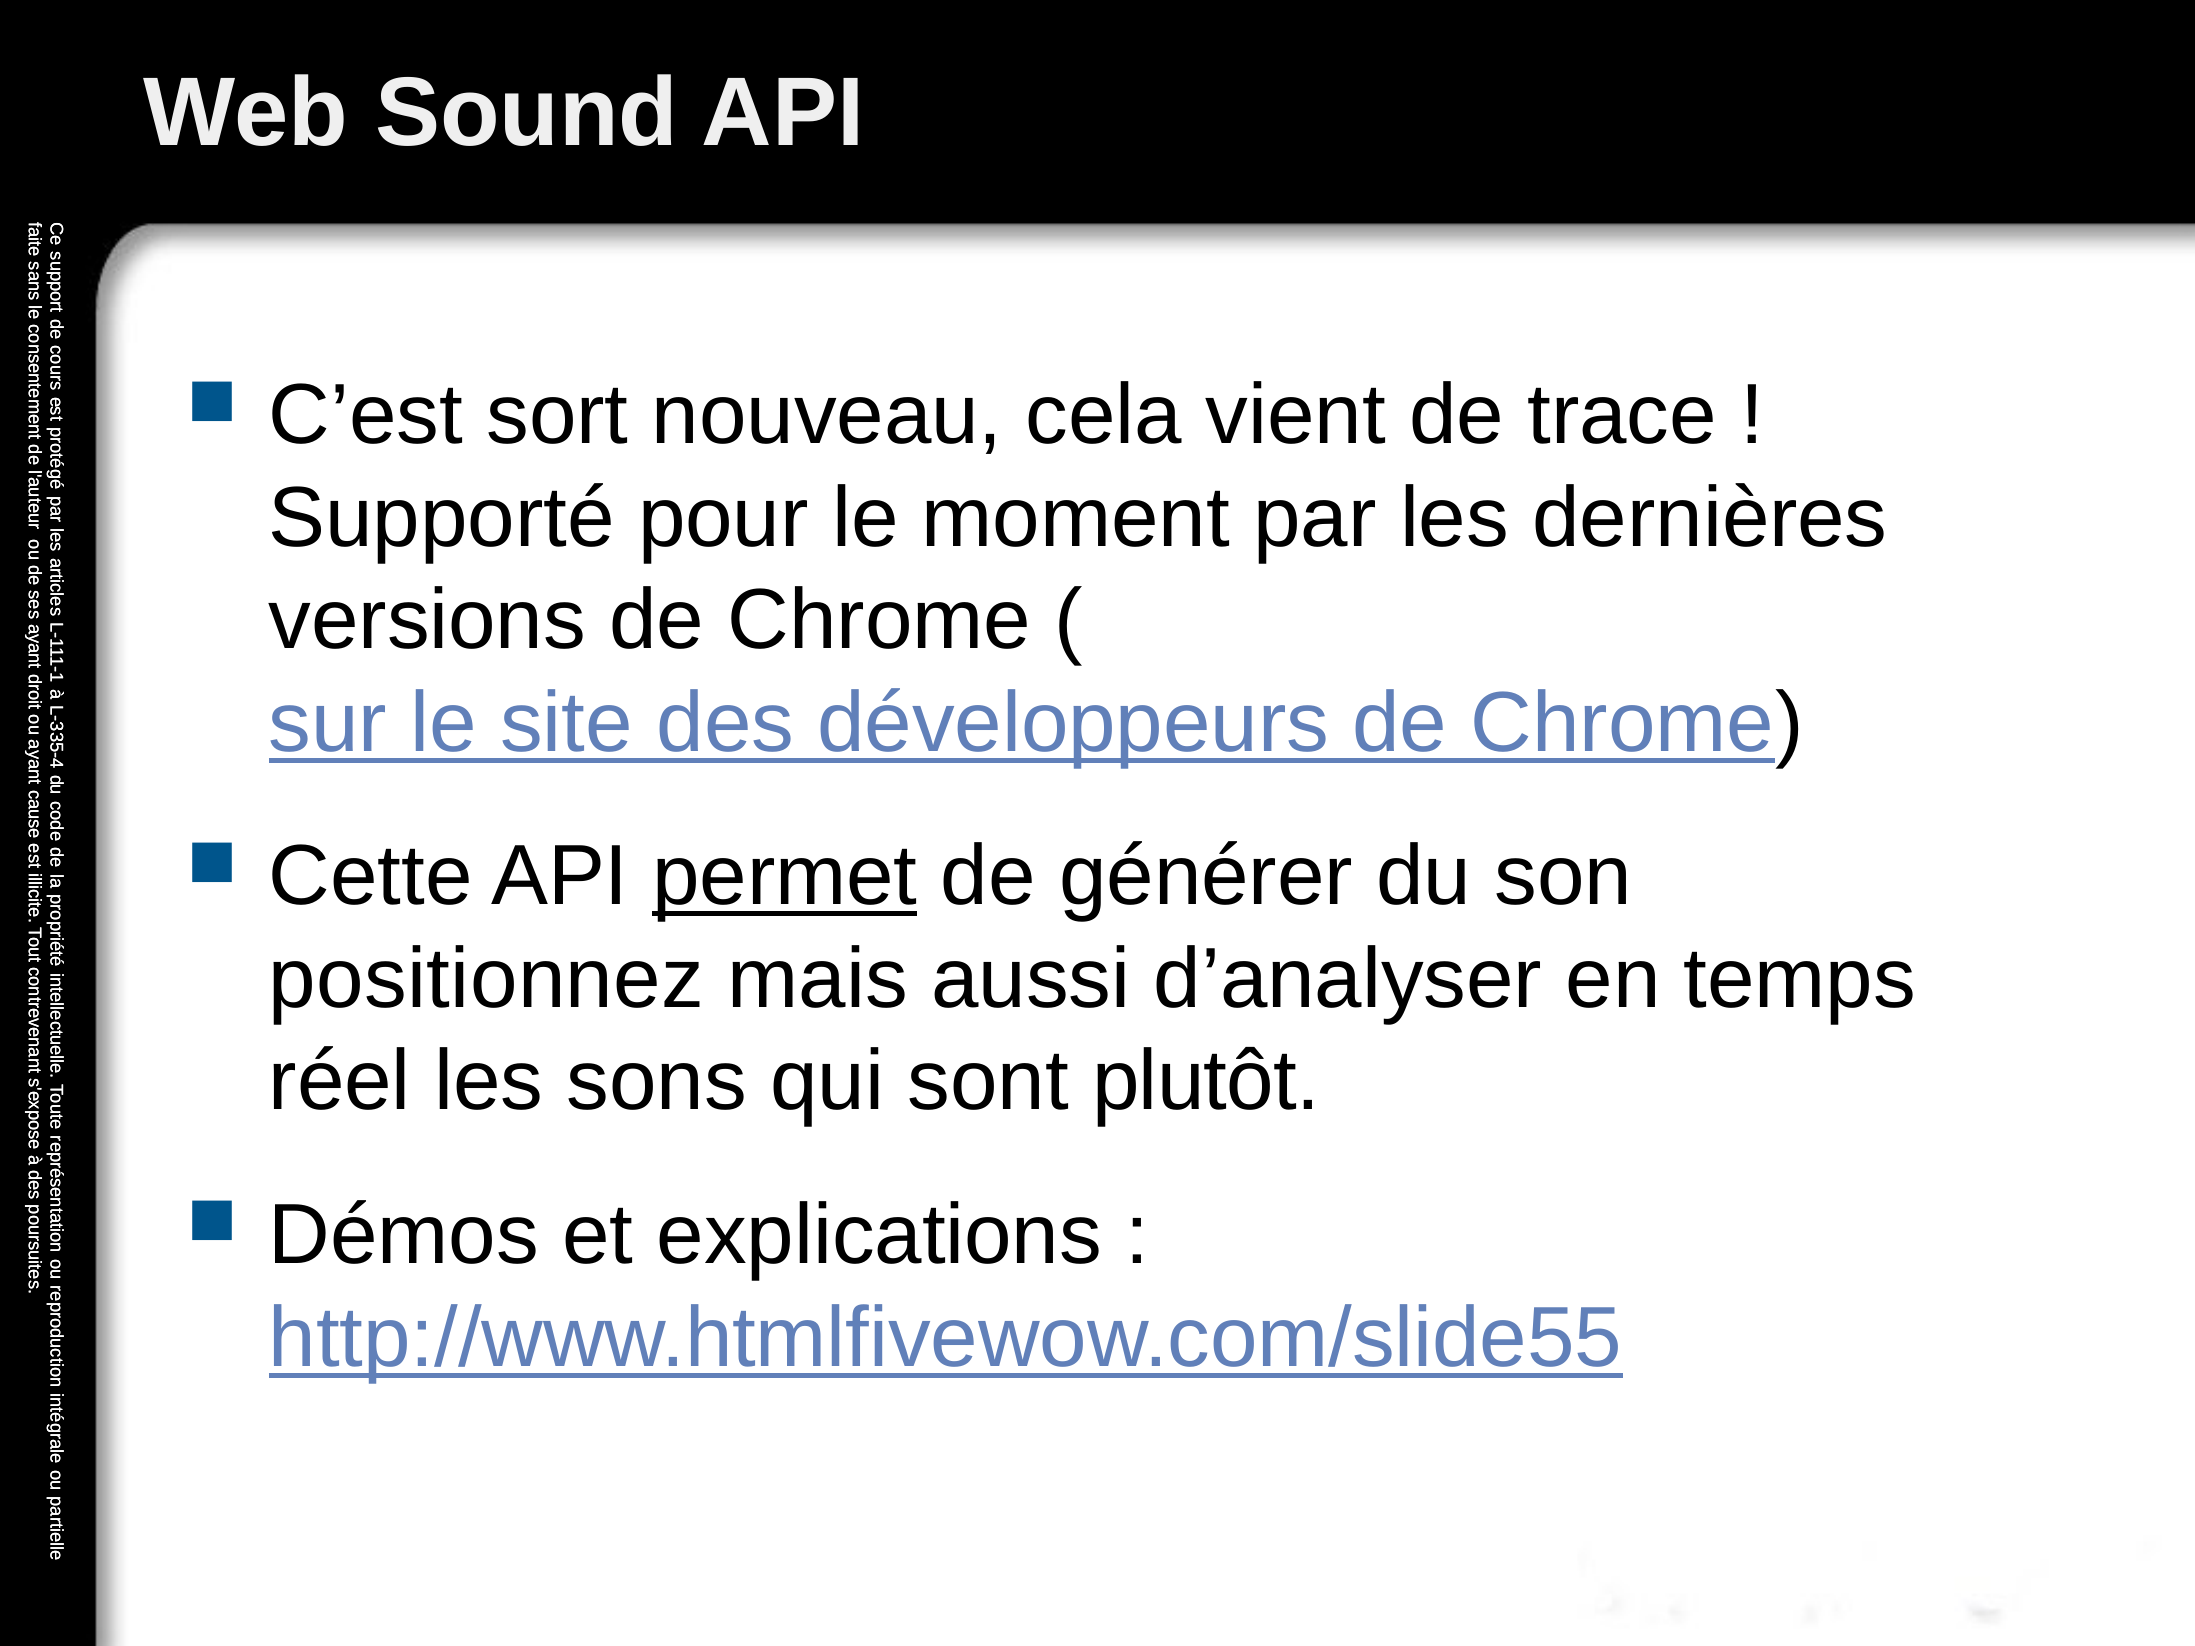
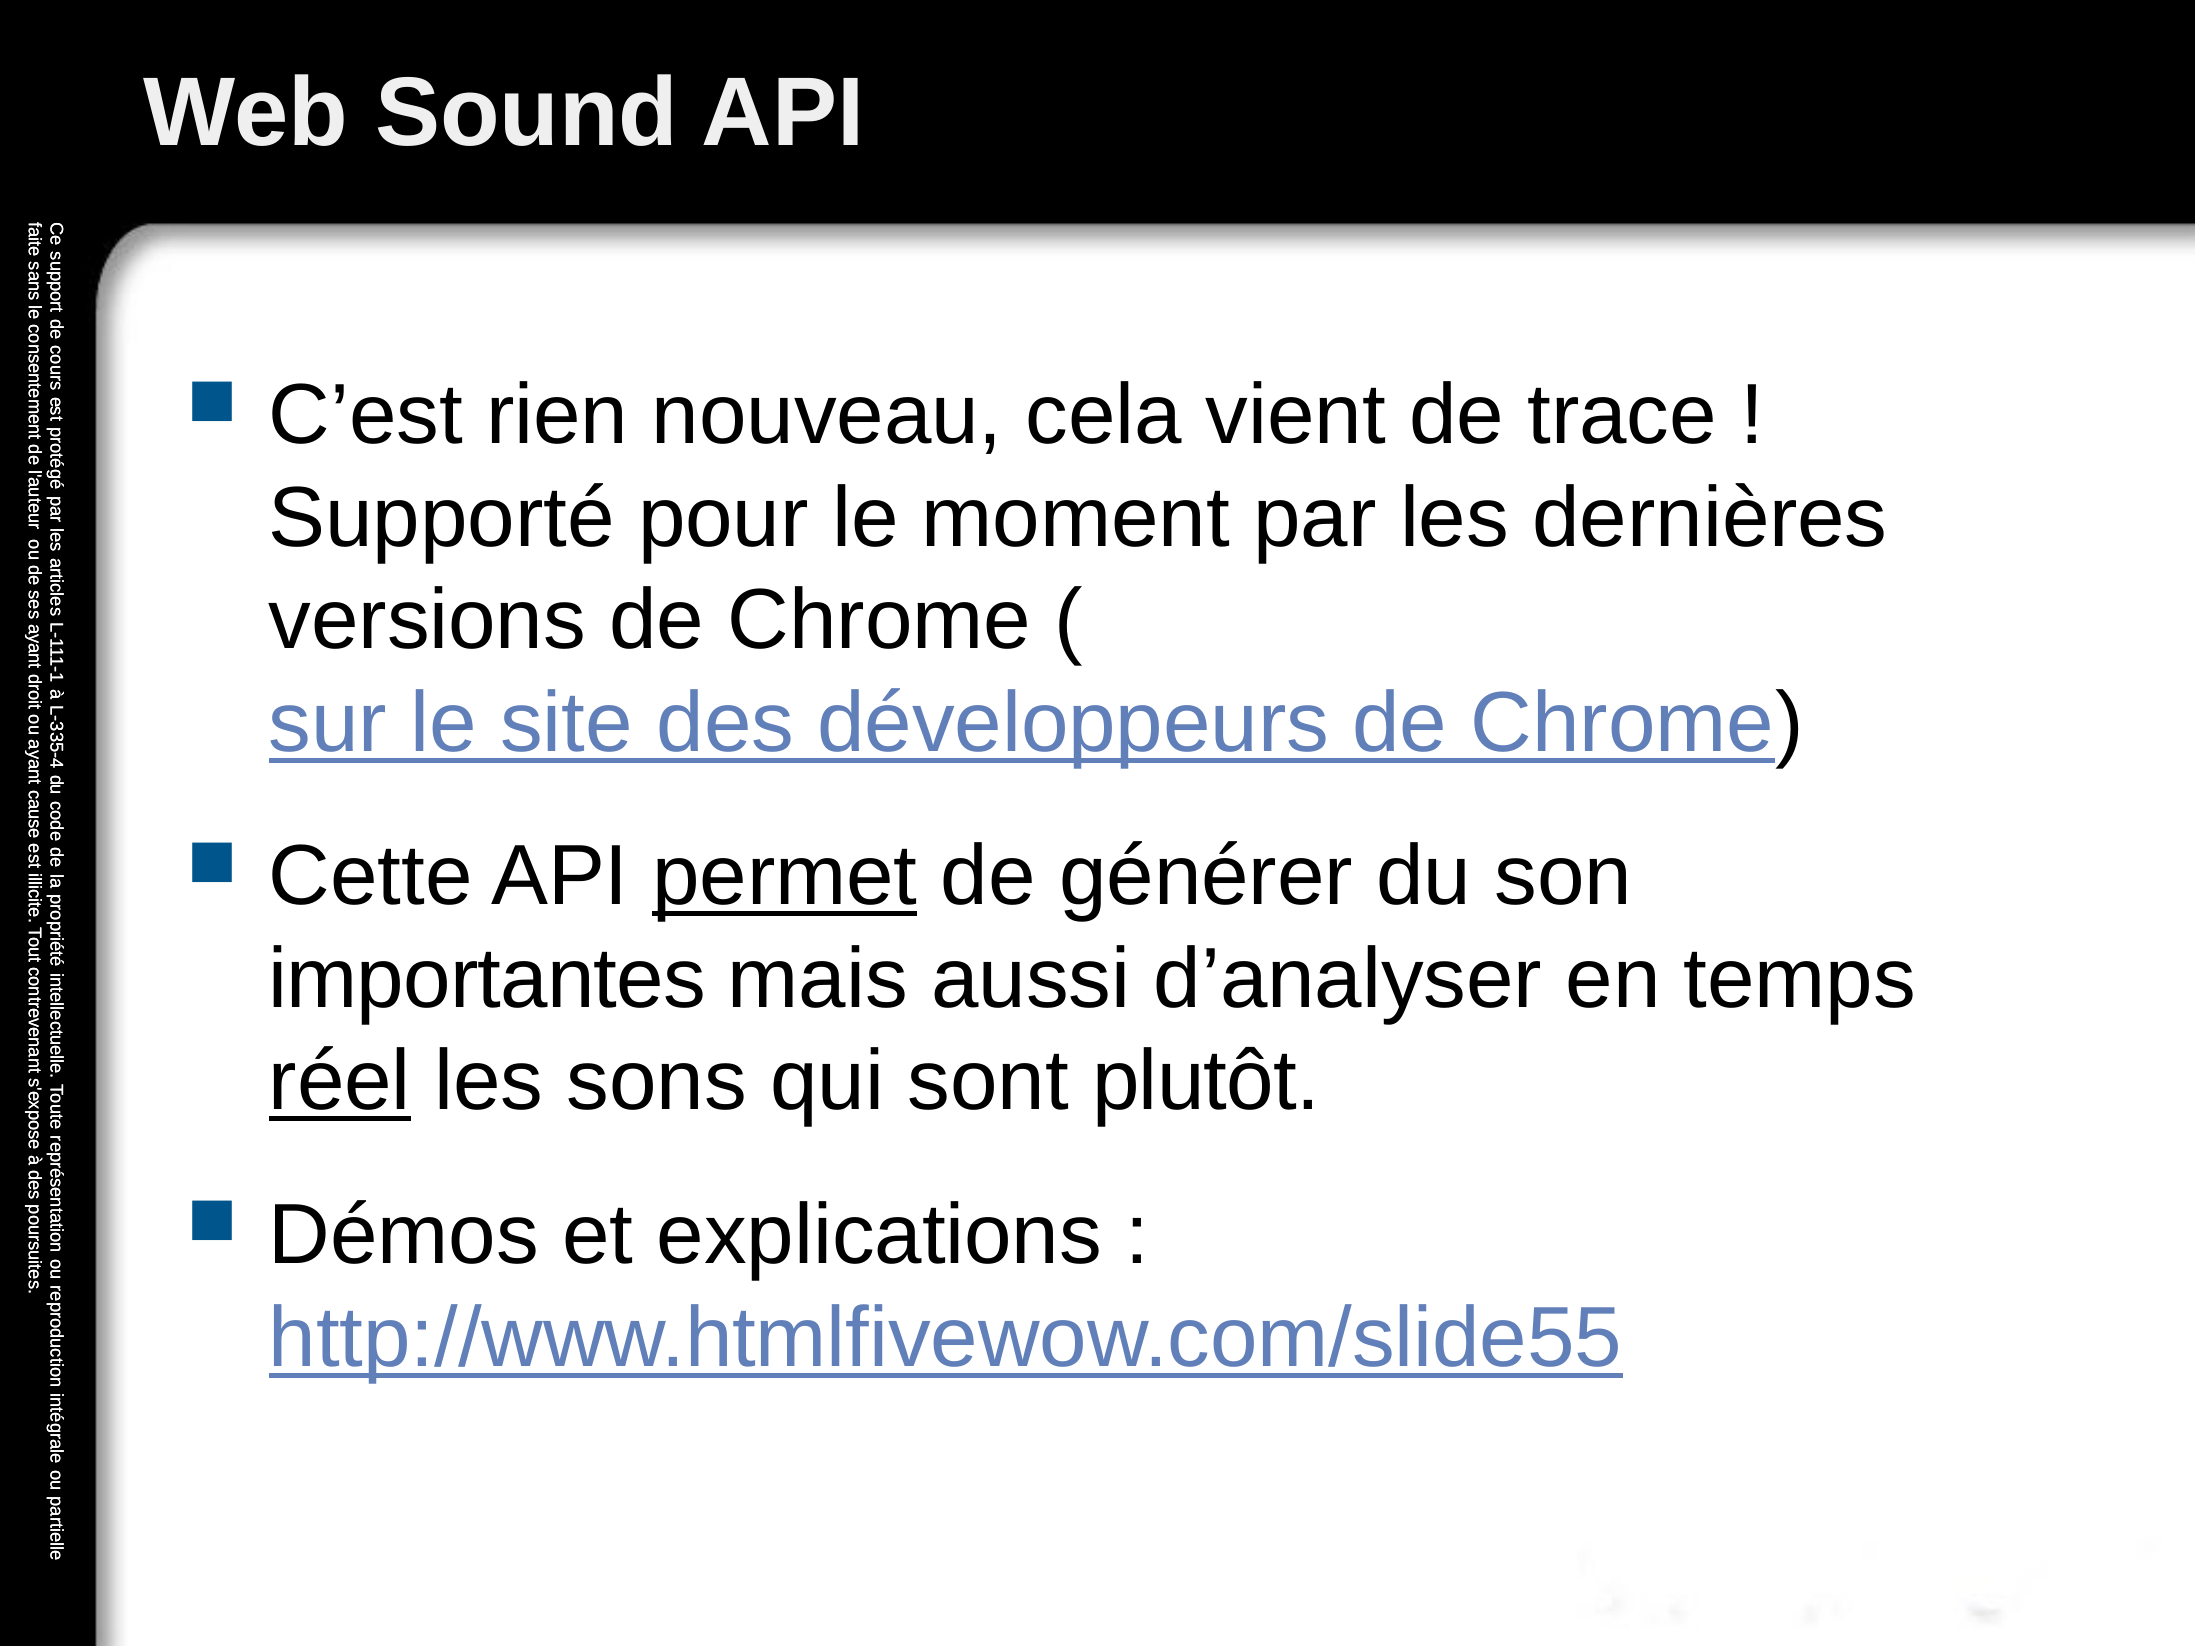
sort: sort -> rien (557, 416)
positionnez: positionnez -> importantes (487, 979)
réel underline: none -> present (340, 1082)
